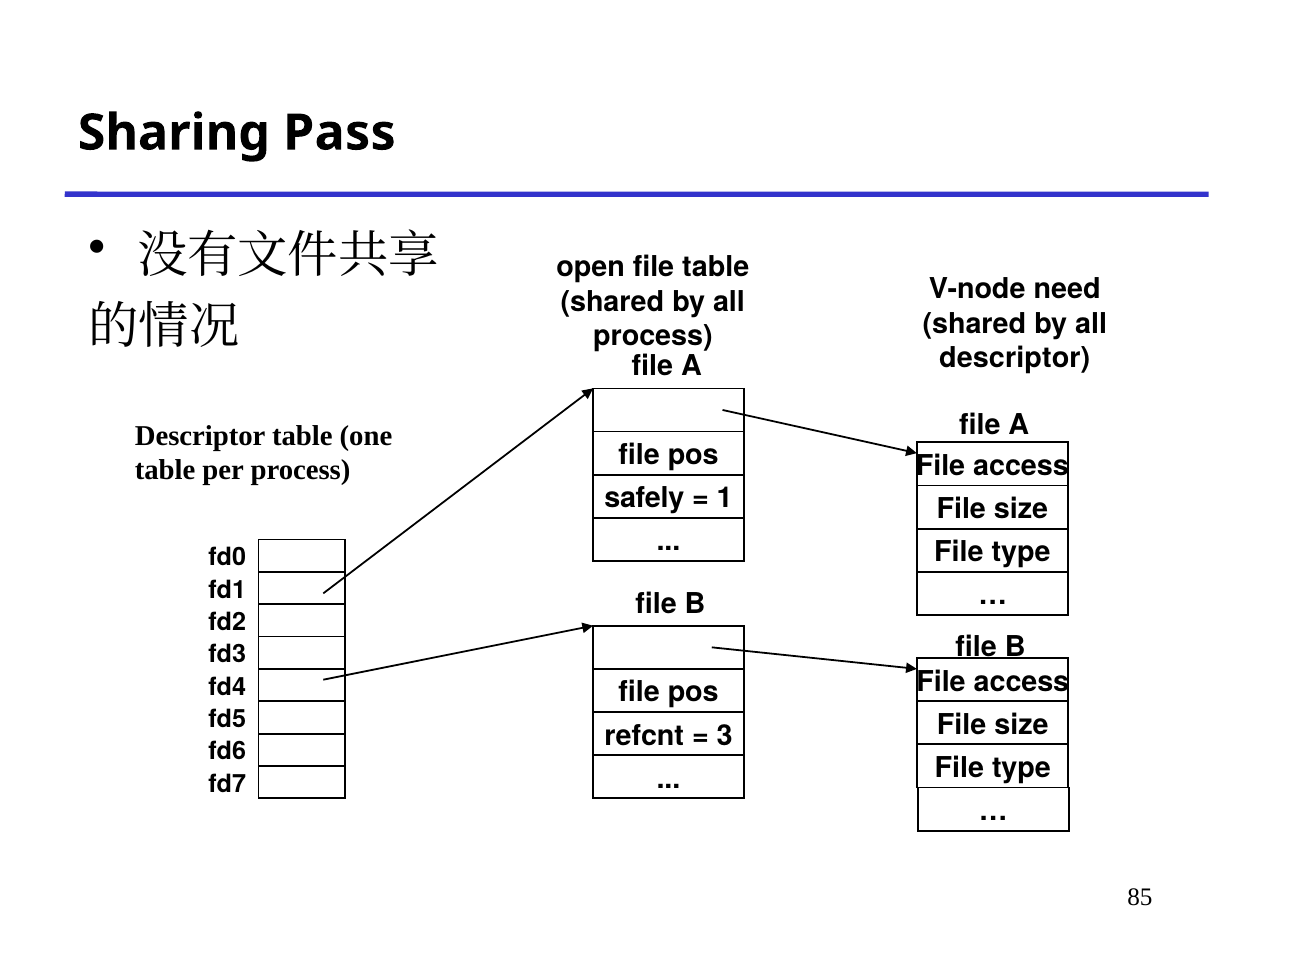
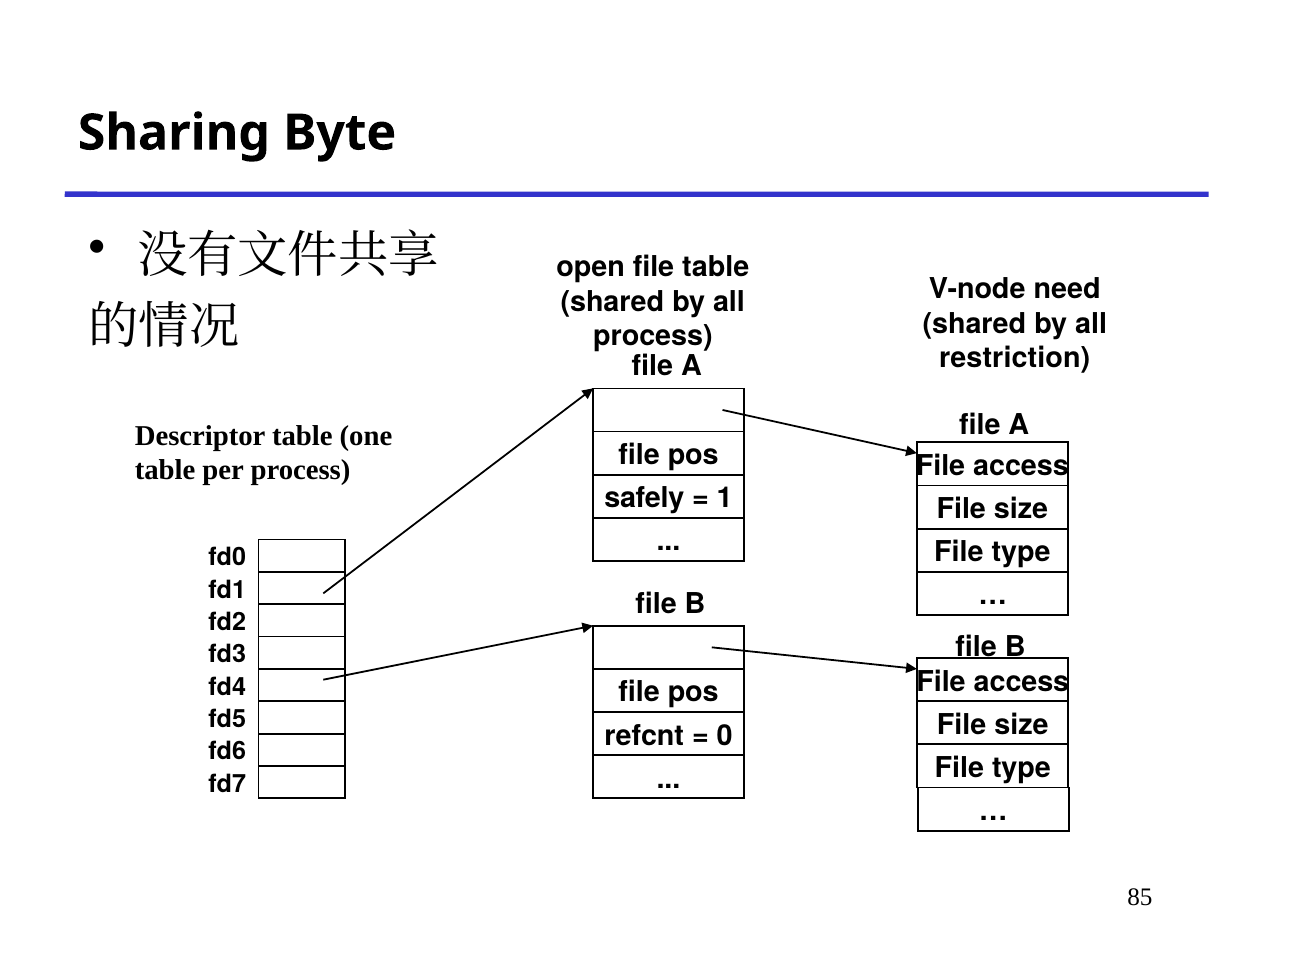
Pass: Pass -> Byte (340, 133)
descriptor: descriptor -> restriction (1015, 358)
3: 3 -> 0 (725, 736)
